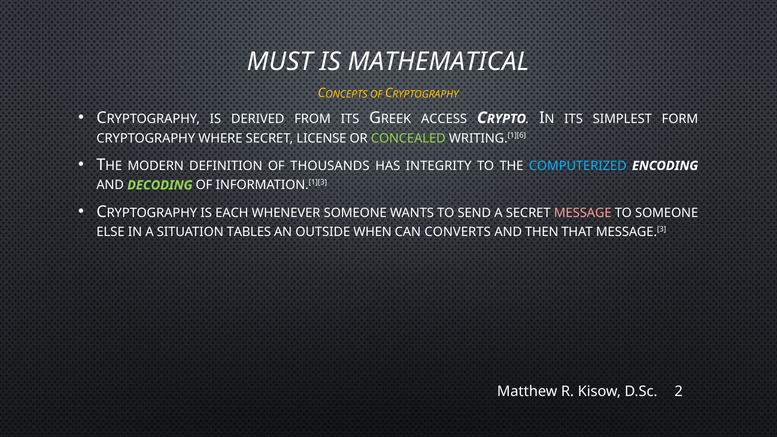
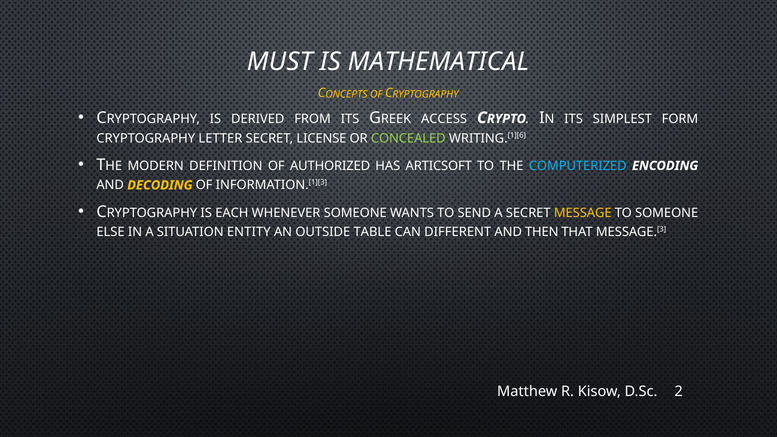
WHERE: WHERE -> LETTER (220, 138)
THOUSANDS: THOUSANDS -> AUTHORIZED (330, 166)
INTEGRITY: INTEGRITY -> ARTICSOFT (439, 166)
DECODING colour: light green -> yellow (160, 185)
MESSAGE colour: pink -> yellow (583, 213)
TABLES: TABLES -> ENTITY (249, 232)
WHEN: WHEN -> TABLE (372, 232)
CONVERTS: CONVERTS -> DIFFERENT (458, 232)
